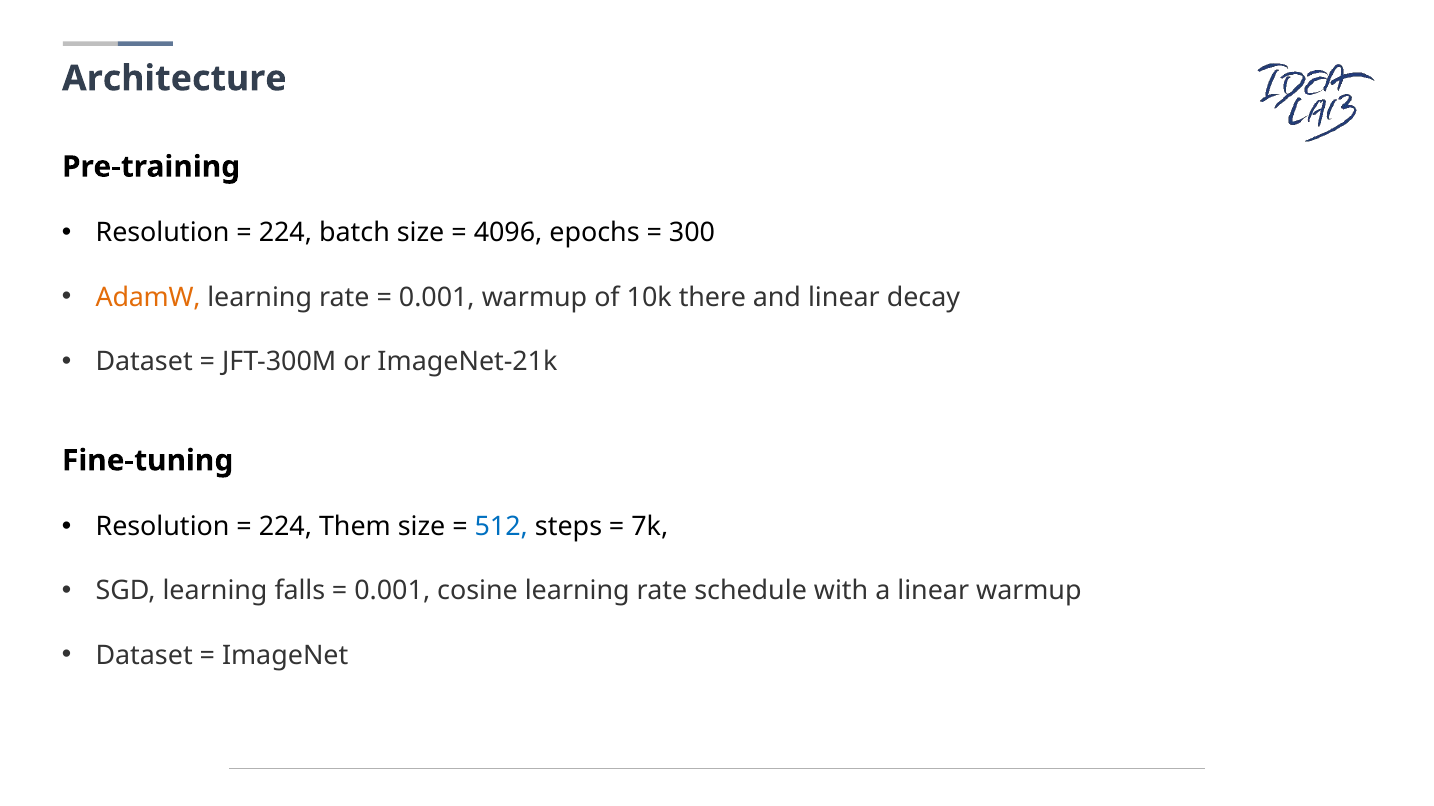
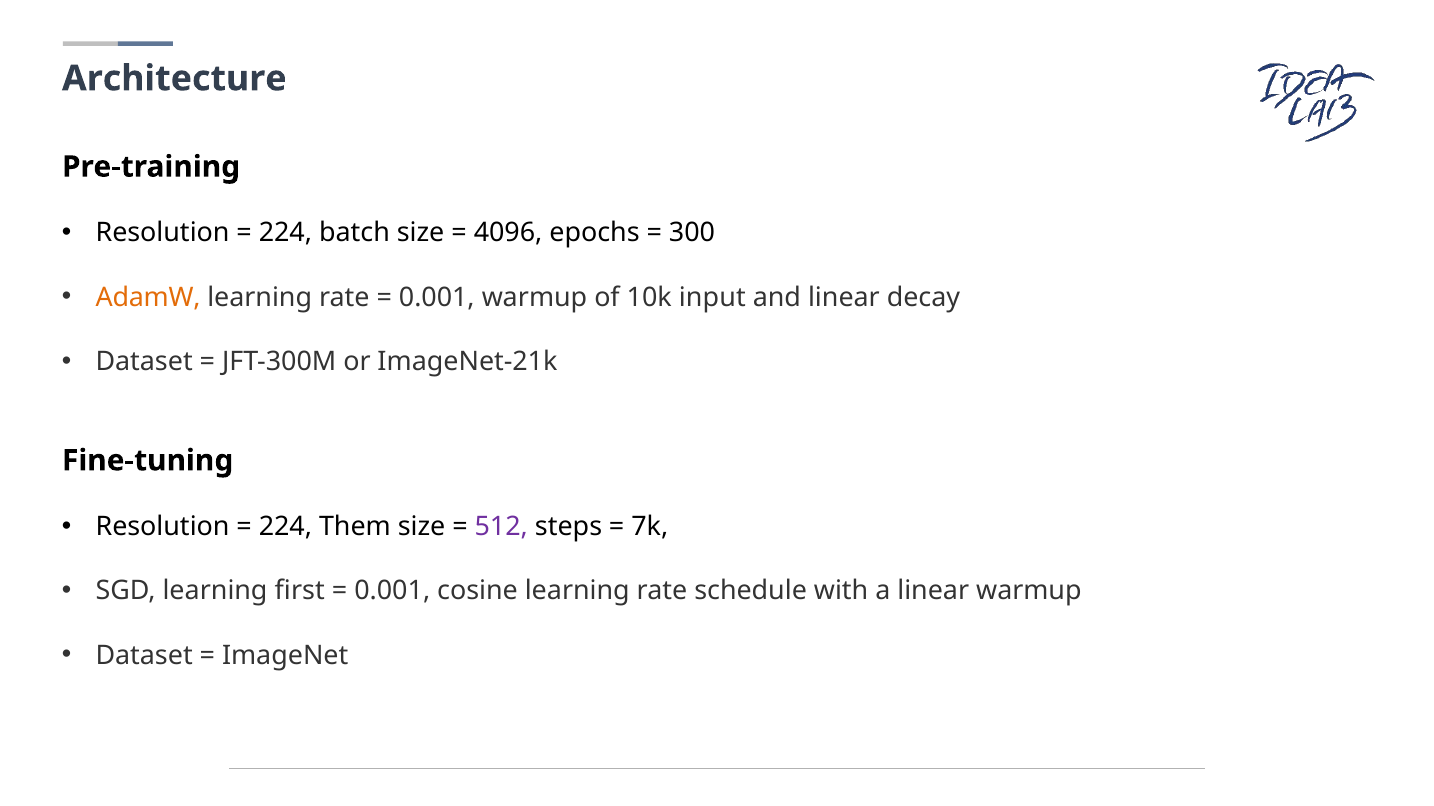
there: there -> input (712, 298)
512 colour: blue -> purple (501, 527)
falls: falls -> first (300, 592)
